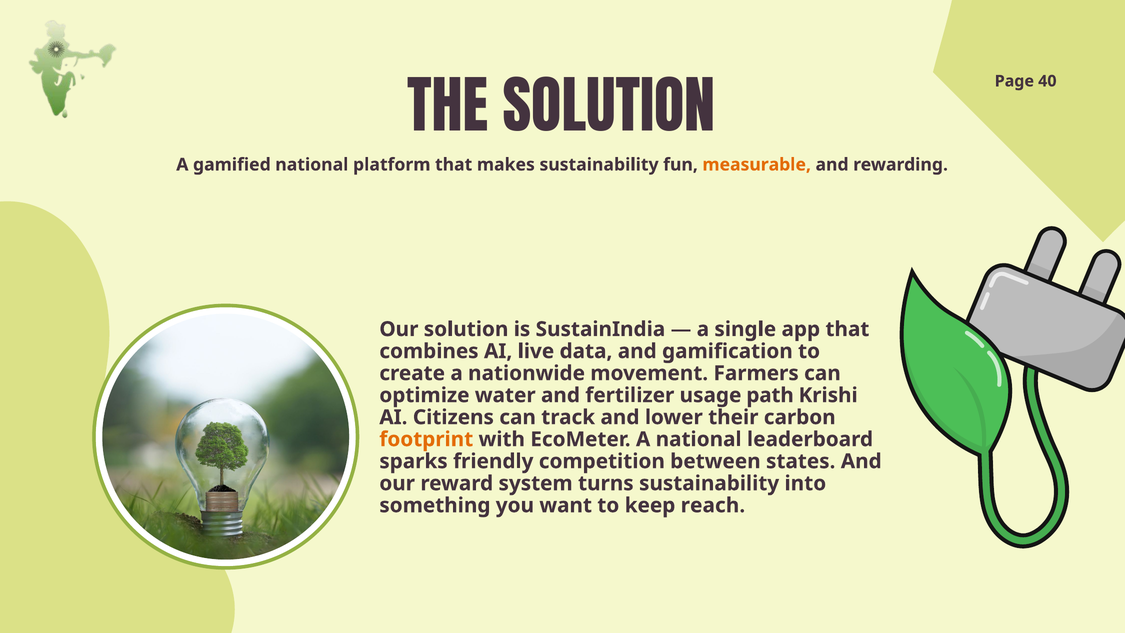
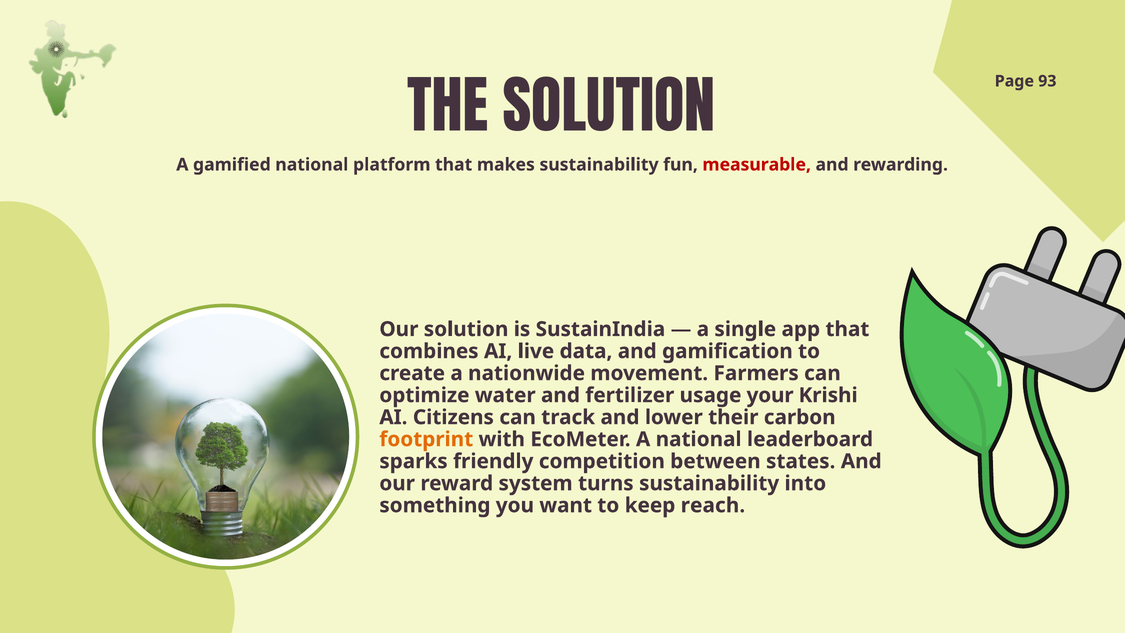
40: 40 -> 93 (1047, 81)
measurable colour: orange -> red (757, 165)
path: path -> your (770, 395)
